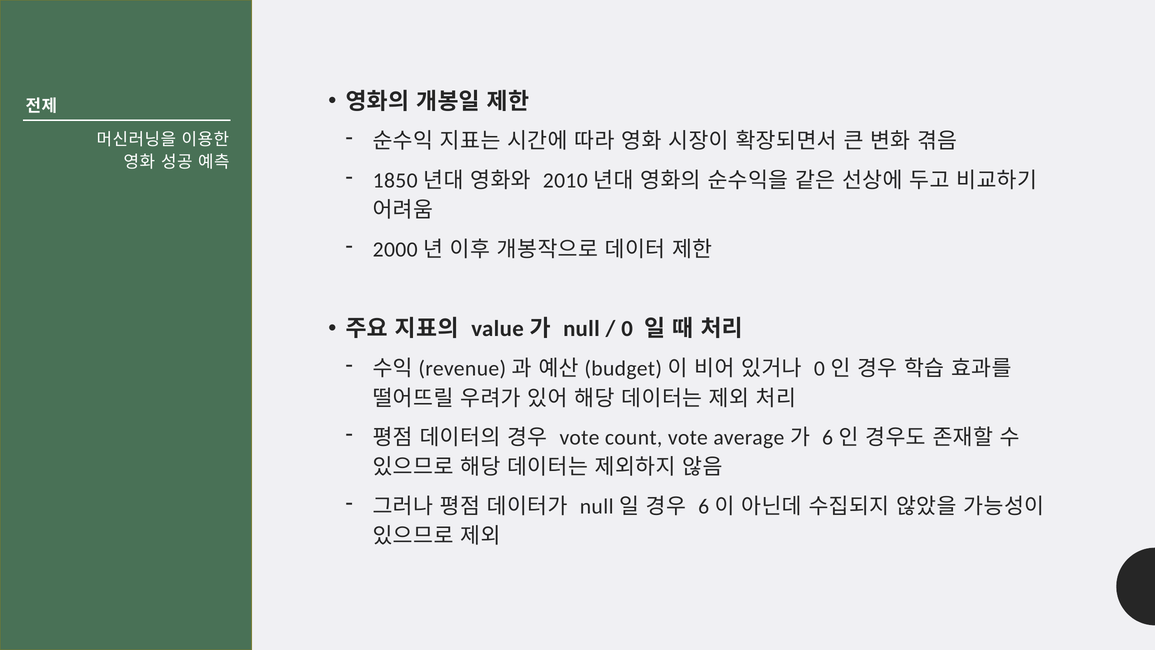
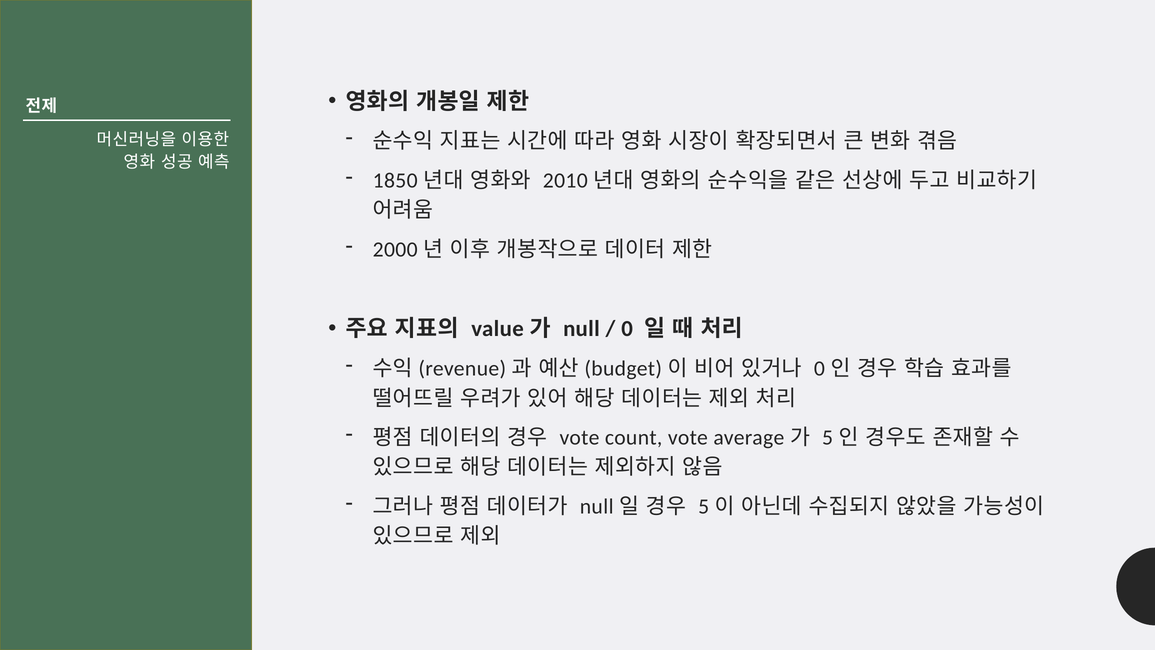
6: 6 -> 5 (828, 437)
6: 6 -> 5 (704, 506)
